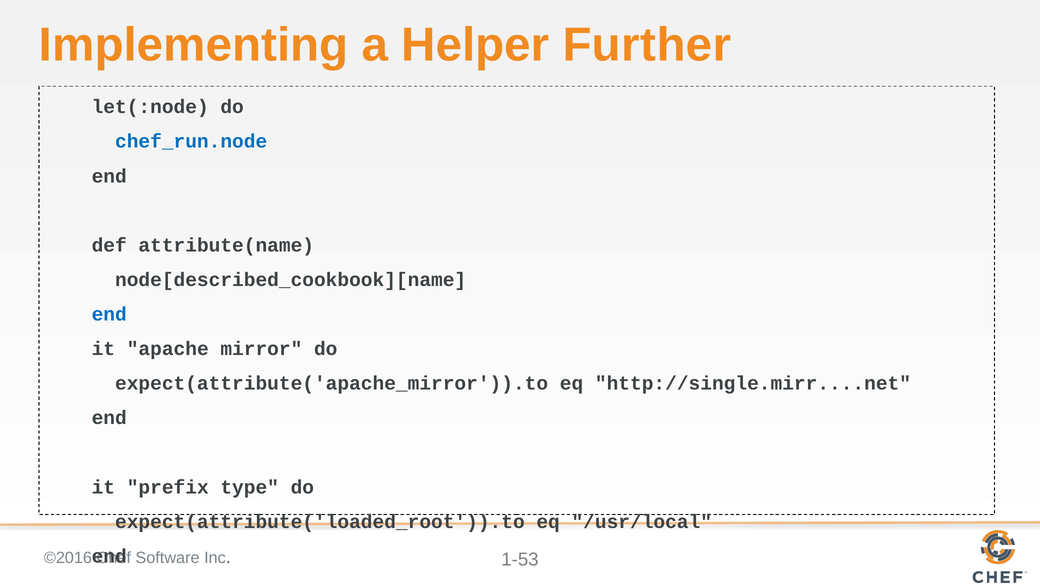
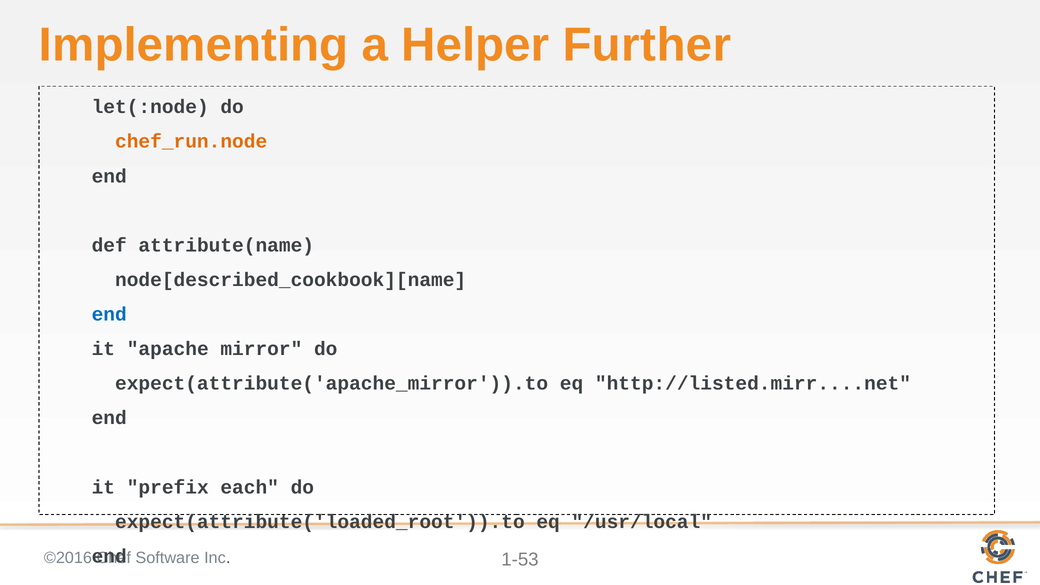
chef_run.node colour: blue -> orange (191, 141)
http://single.mirr....net: http://single.mirr....net -> http://listed.mirr....net (753, 383)
type: type -> each (250, 487)
